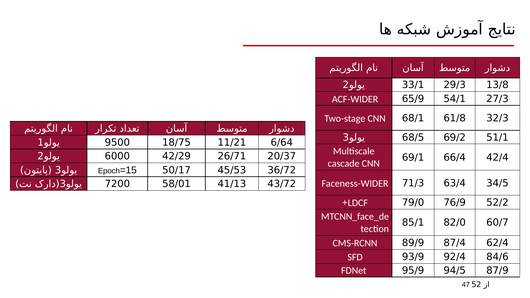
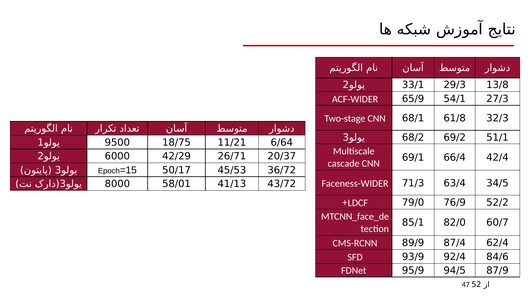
68/5: 68/5 -> 68/2 (413, 138)
7200: 7200 -> 8000 (117, 184)
